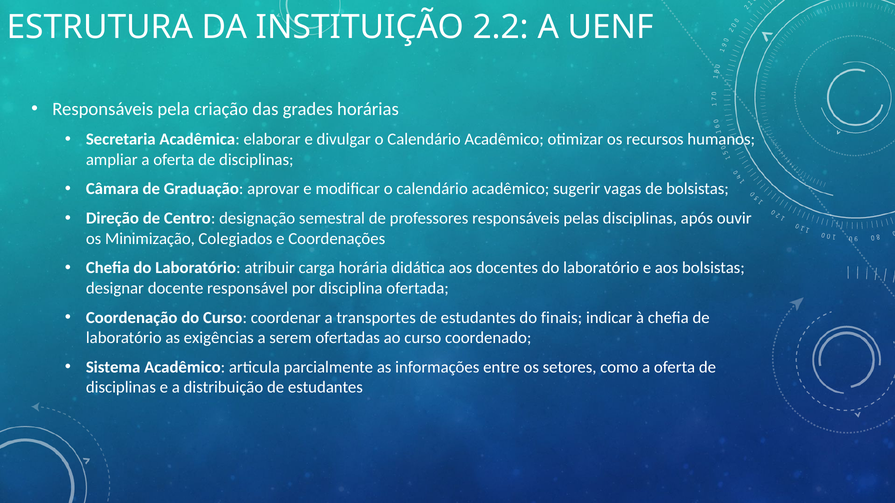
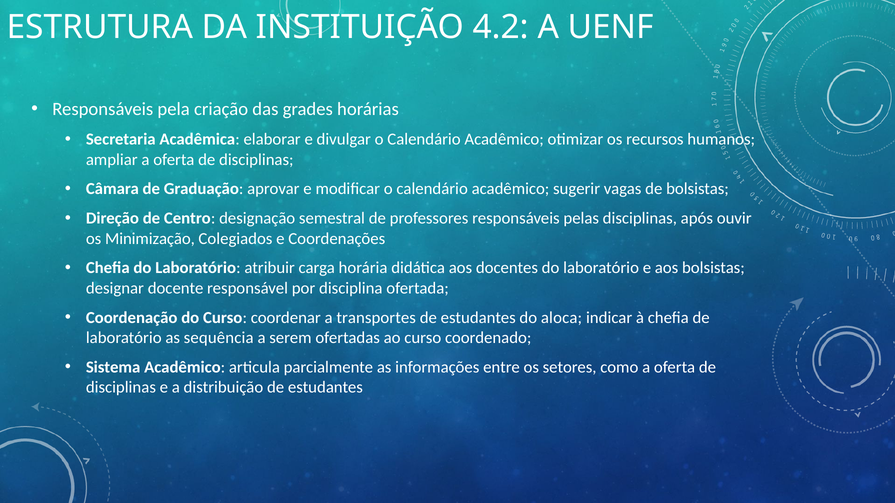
2.2: 2.2 -> 4.2 (501, 27)
finais: finais -> aloca (561, 318)
exigências: exigências -> sequência (219, 338)
